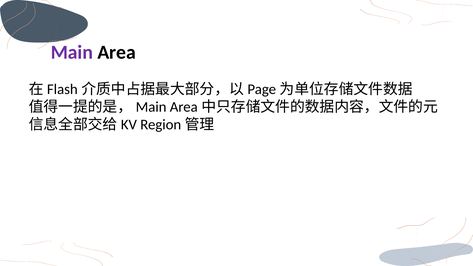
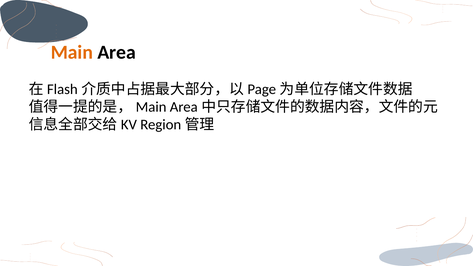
Main colour: purple -> orange (72, 52)
